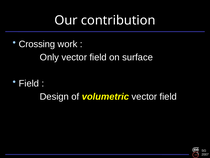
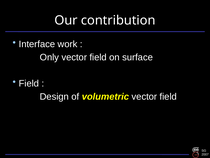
Crossing: Crossing -> Interface (37, 44)
